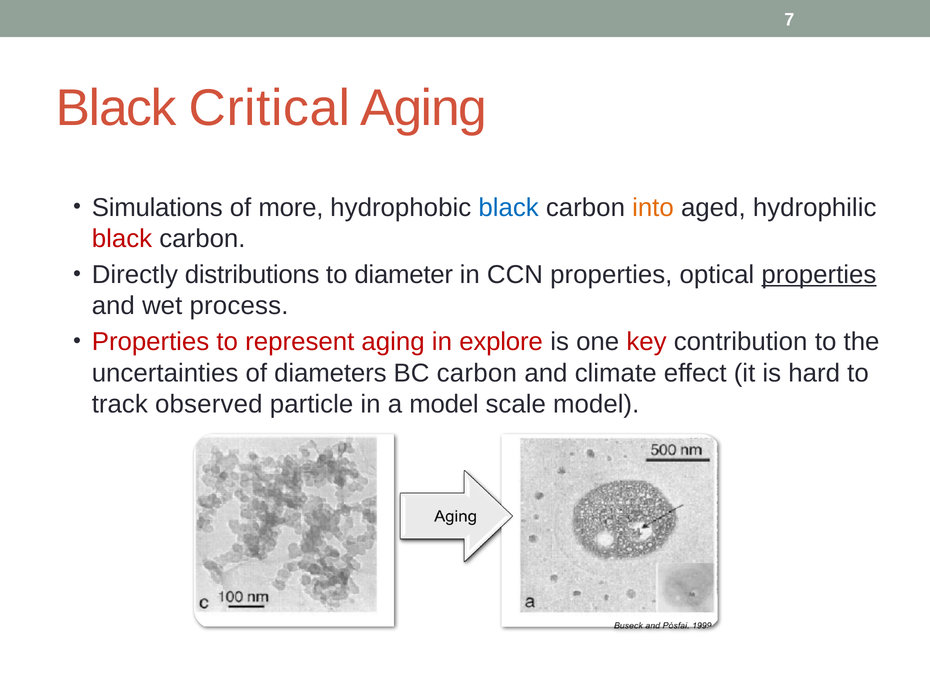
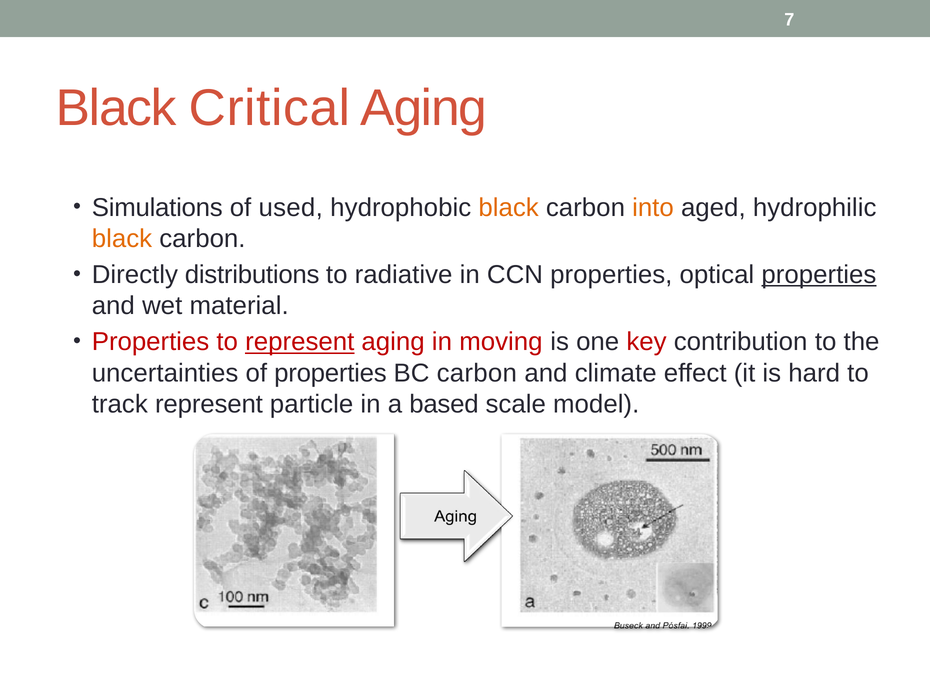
more: more -> used (291, 208)
black colour: blue -> orange (509, 208)
black colour: red -> orange (122, 239)
diameter: diameter -> radiative (404, 275)
process: process -> material (239, 306)
represent underline: none -> present (300, 342)
explore: explore -> moving (501, 342)
of diameters: diameters -> properties (330, 373)
track observed: observed -> represent (209, 404)
a model: model -> based (444, 404)
